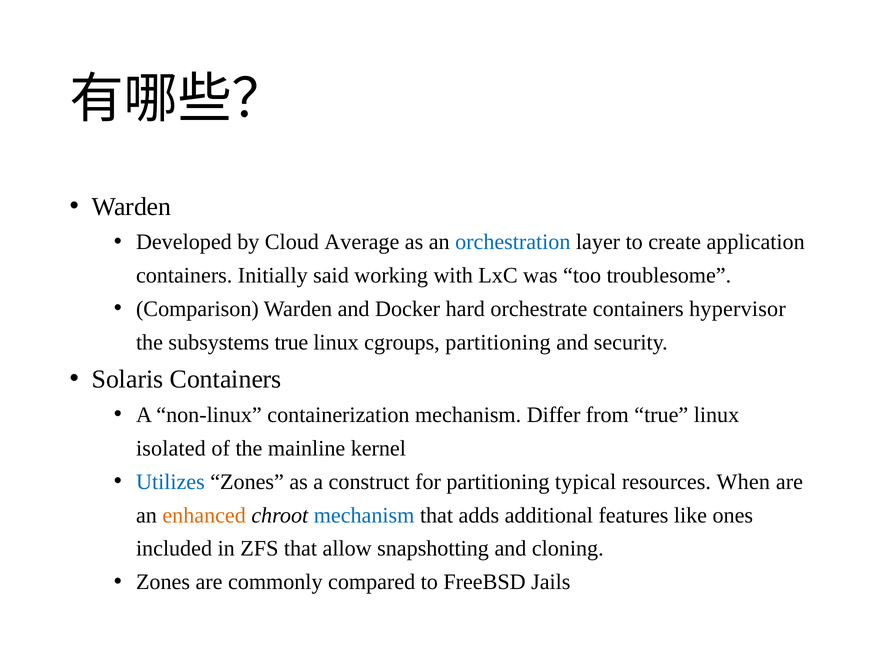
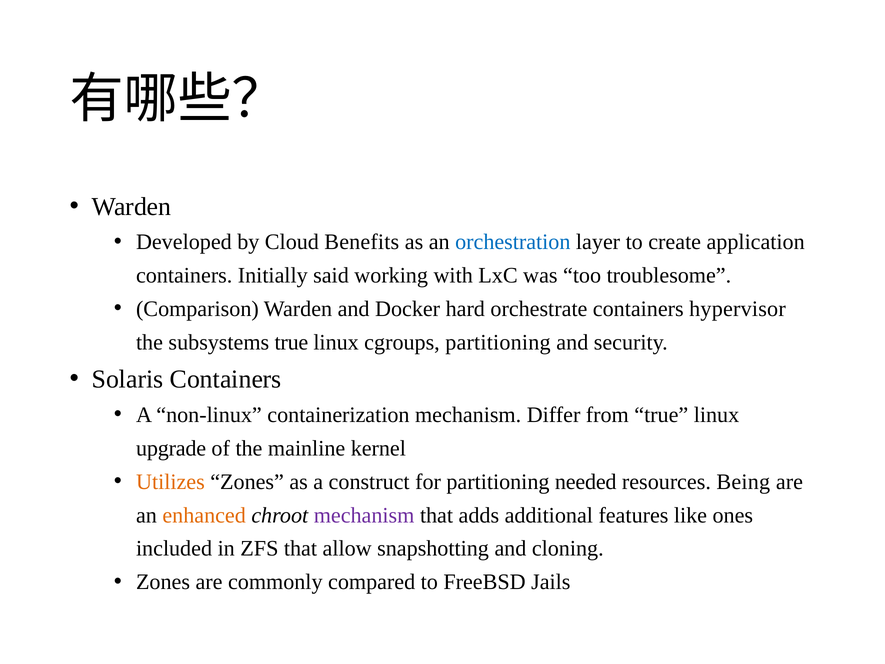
Average: Average -> Benefits (362, 242)
isolated: isolated -> upgrade (171, 448)
Utilizes colour: blue -> orange (170, 482)
typical: typical -> needed (586, 482)
When: When -> Being (743, 482)
mechanism colour: blue -> purple (364, 515)
